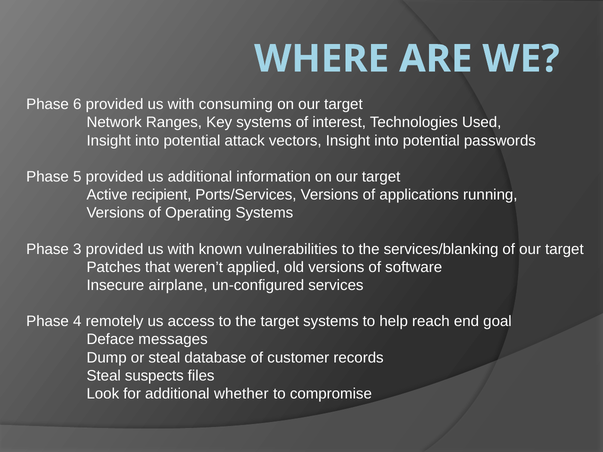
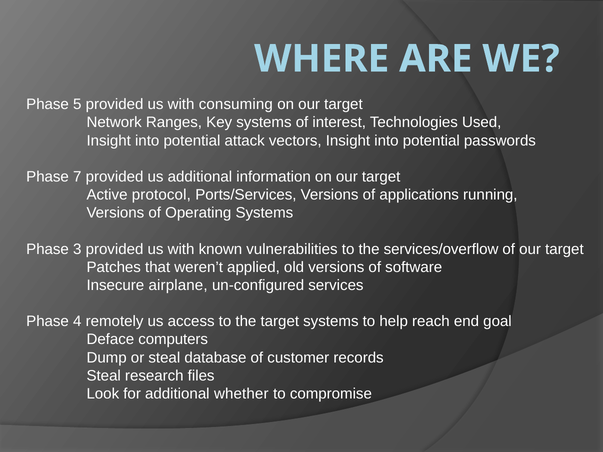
6: 6 -> 5 (77, 104)
5: 5 -> 7 (77, 177)
recipient: recipient -> protocol (161, 195)
services/blanking: services/blanking -> services/overflow (441, 249)
messages: messages -> computers (173, 340)
suspects: suspects -> research (154, 376)
